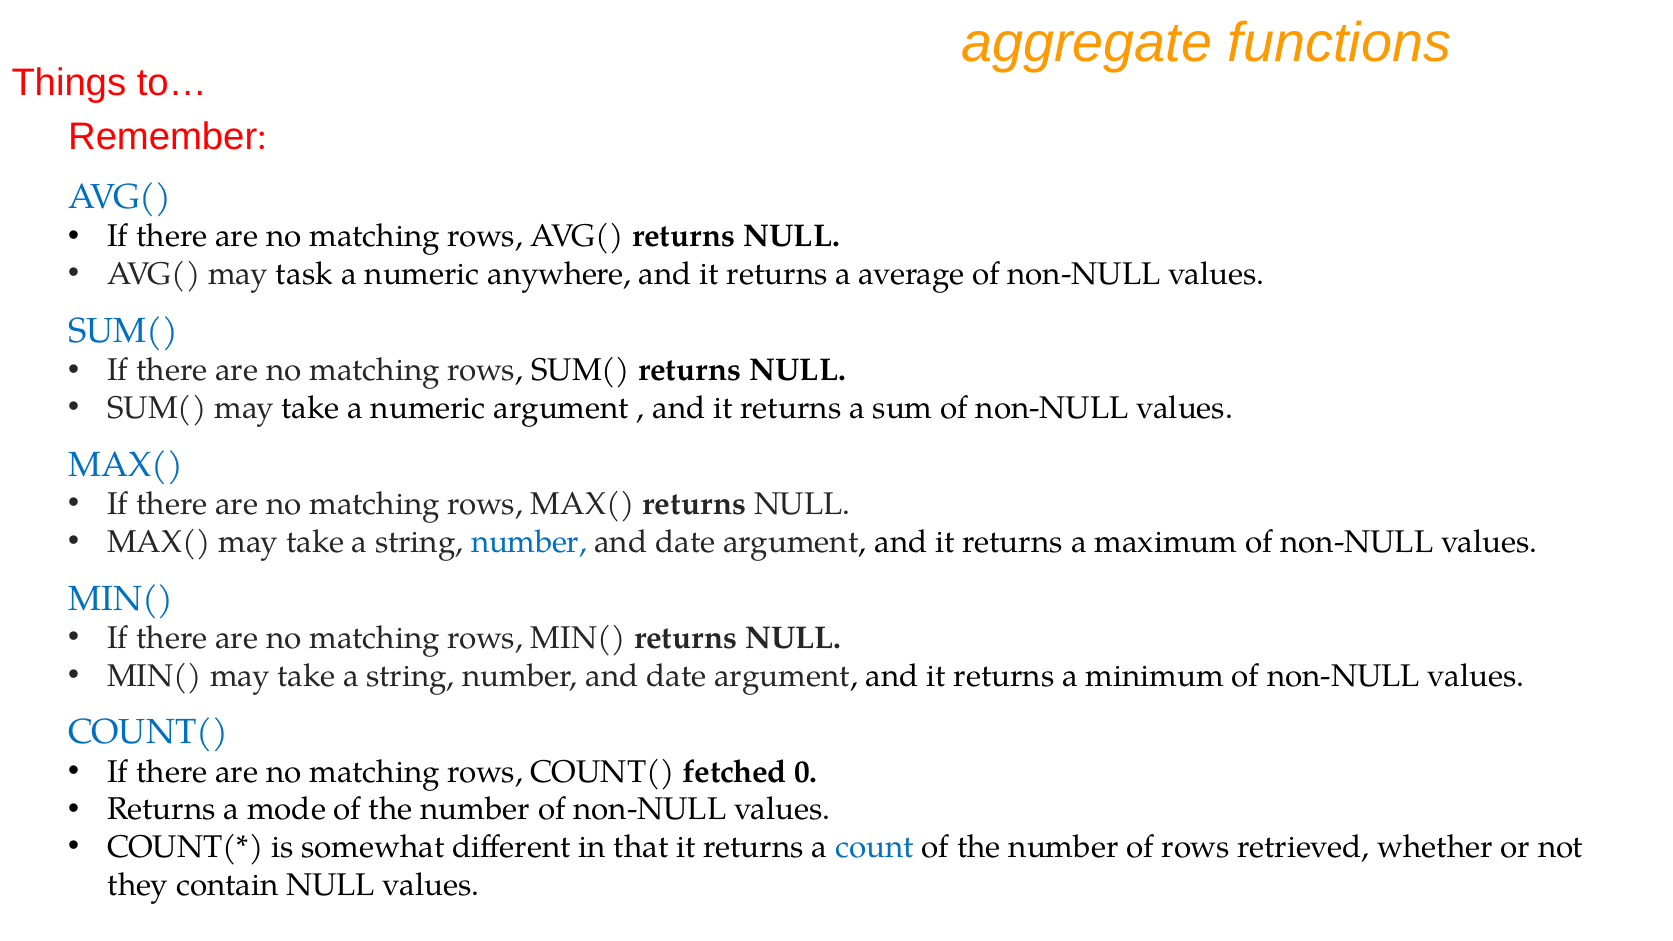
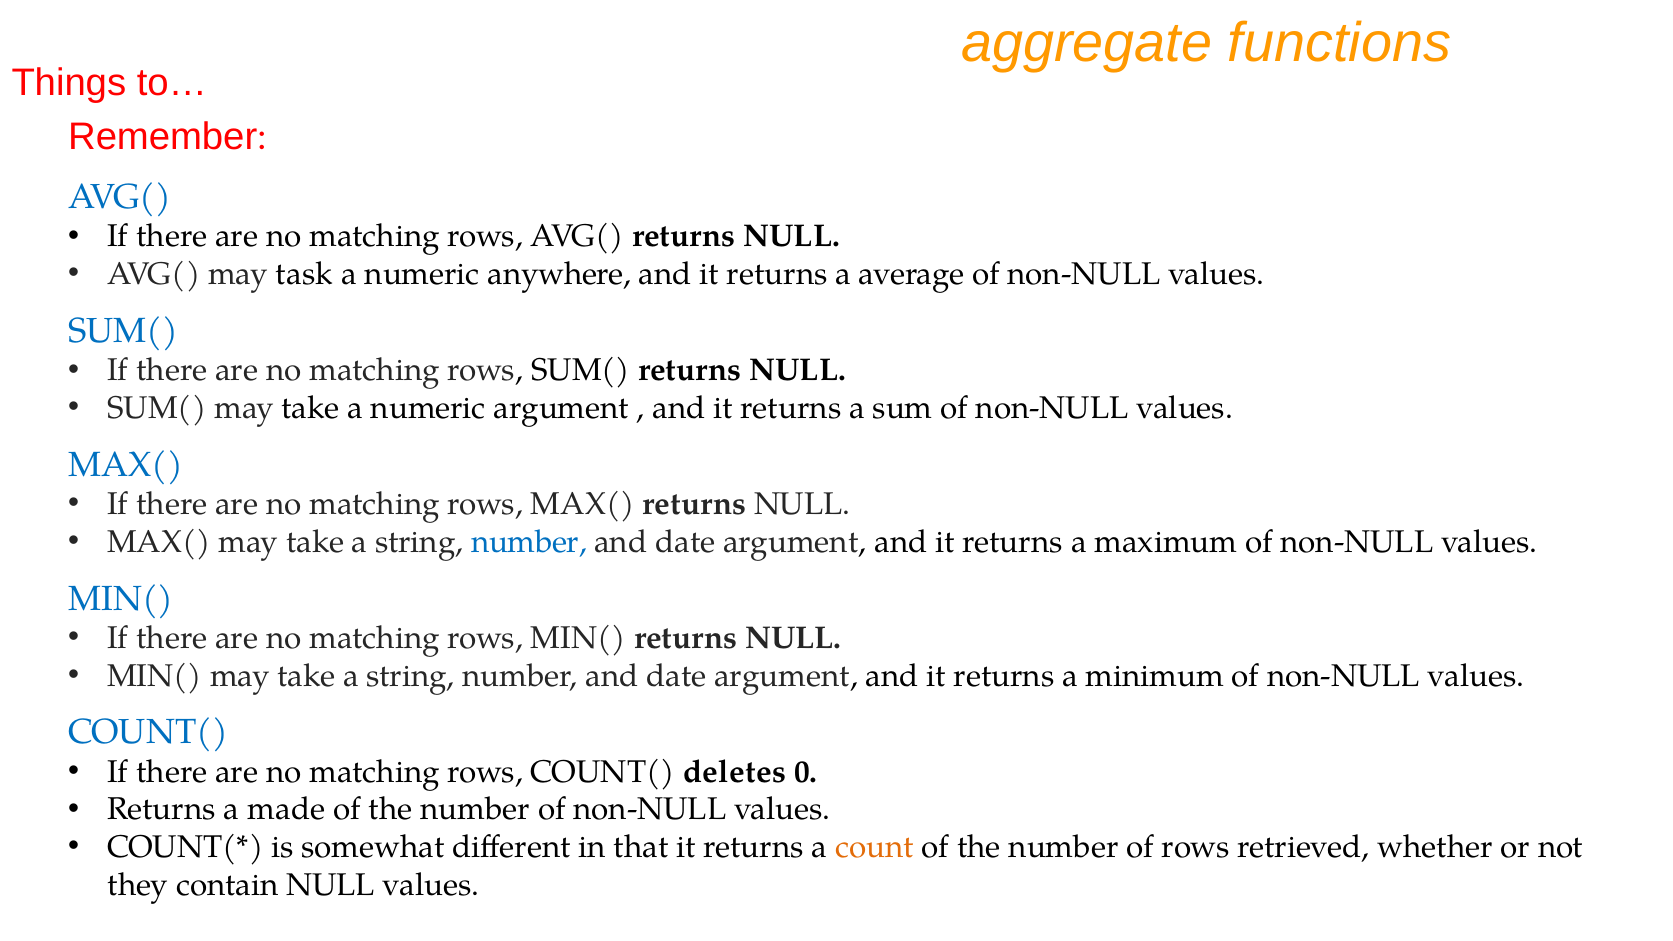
fetched: fetched -> deletes (735, 772)
mode: mode -> made (287, 810)
count colour: blue -> orange (875, 847)
